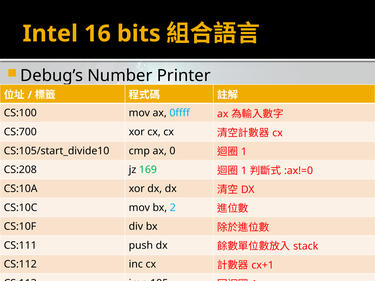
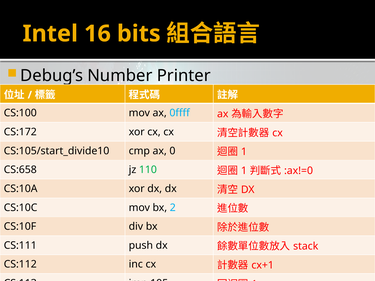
CS:700: CS:700 -> CS:172 (20, 132)
CS:208: CS:208 -> CS:658 (20, 170)
169: 169 -> 110 (148, 170)
